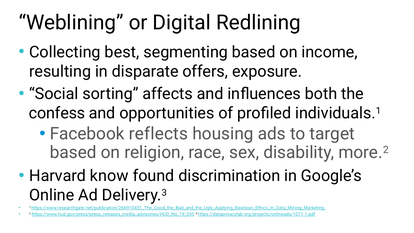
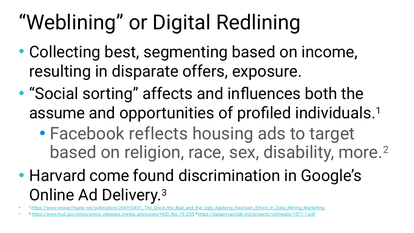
confess: confess -> assume (57, 113)
know: know -> come (109, 176)
